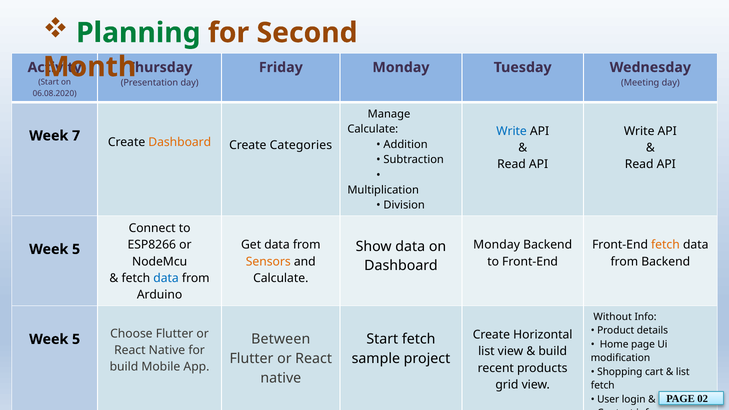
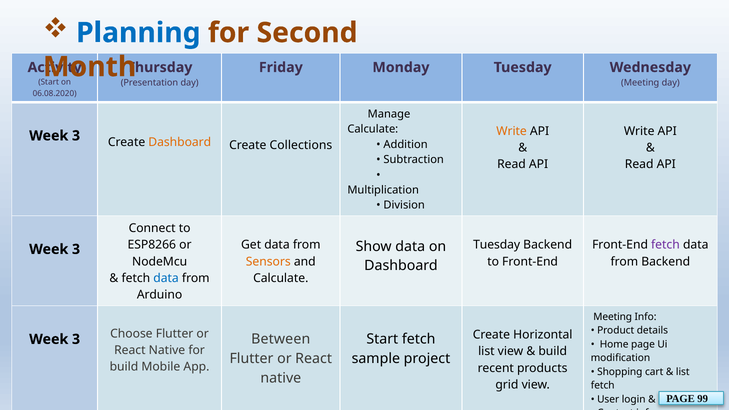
Planning colour: green -> blue (138, 33)
Write colour: blue -> orange (512, 131)
7: 7 -> 3 (76, 136)
Create Categories: Categories -> Collections (301, 145)
Monday: Monday -> Tuesday (497, 245)
fetch colour: orange -> purple (665, 245)
5: 5 -> 3 (76, 249)
Without: Without -> Meeting (613, 317)
5: 5 -> 3 (76, 339)
02: 02 -> 99 (703, 399)
